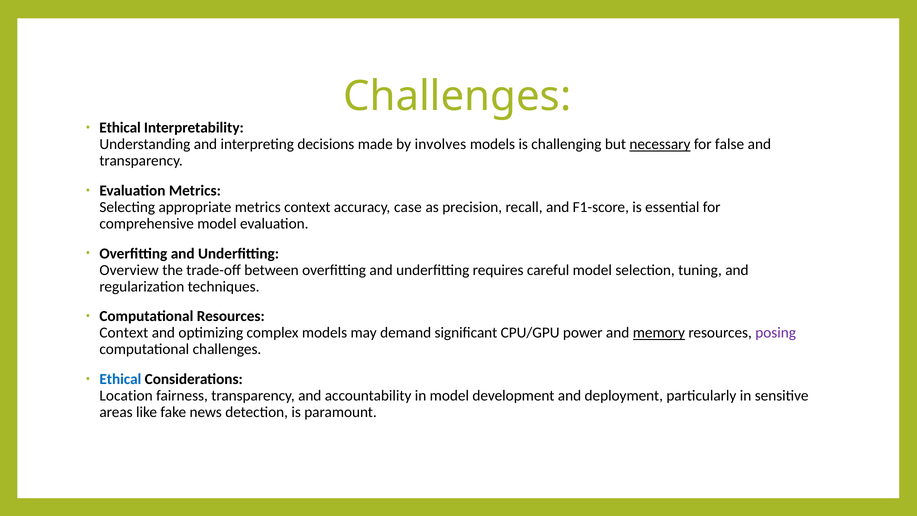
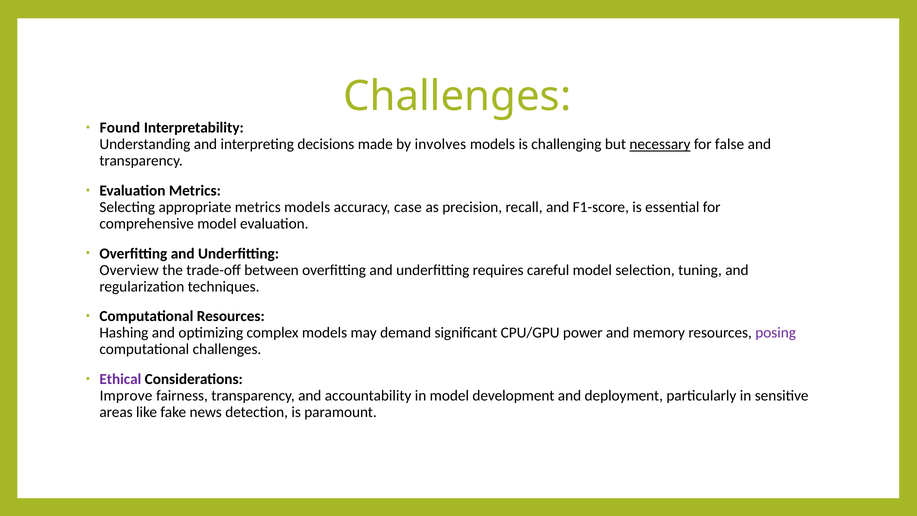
Ethical: Ethical -> Found (120, 128)
metrics context: context -> models (307, 207)
Context: Context -> Hashing (124, 333)
memory underline: present -> none (659, 333)
Ethical colour: blue -> purple (120, 379)
Location: Location -> Improve (126, 396)
